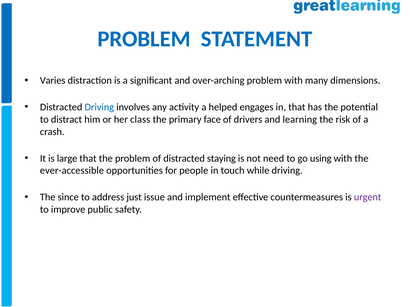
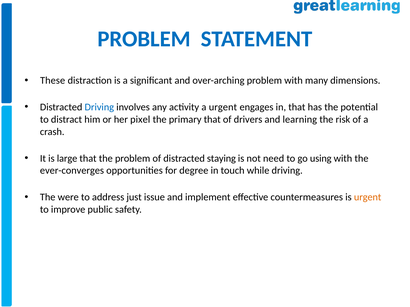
Varies: Varies -> These (53, 81)
a helped: helped -> urgent (223, 107)
class: class -> pixel (140, 120)
primary face: face -> that (212, 120)
ever-accessible: ever-accessible -> ever-converges (72, 171)
people: people -> degree (194, 171)
since: since -> were (68, 198)
urgent colour: purple -> orange (368, 198)
